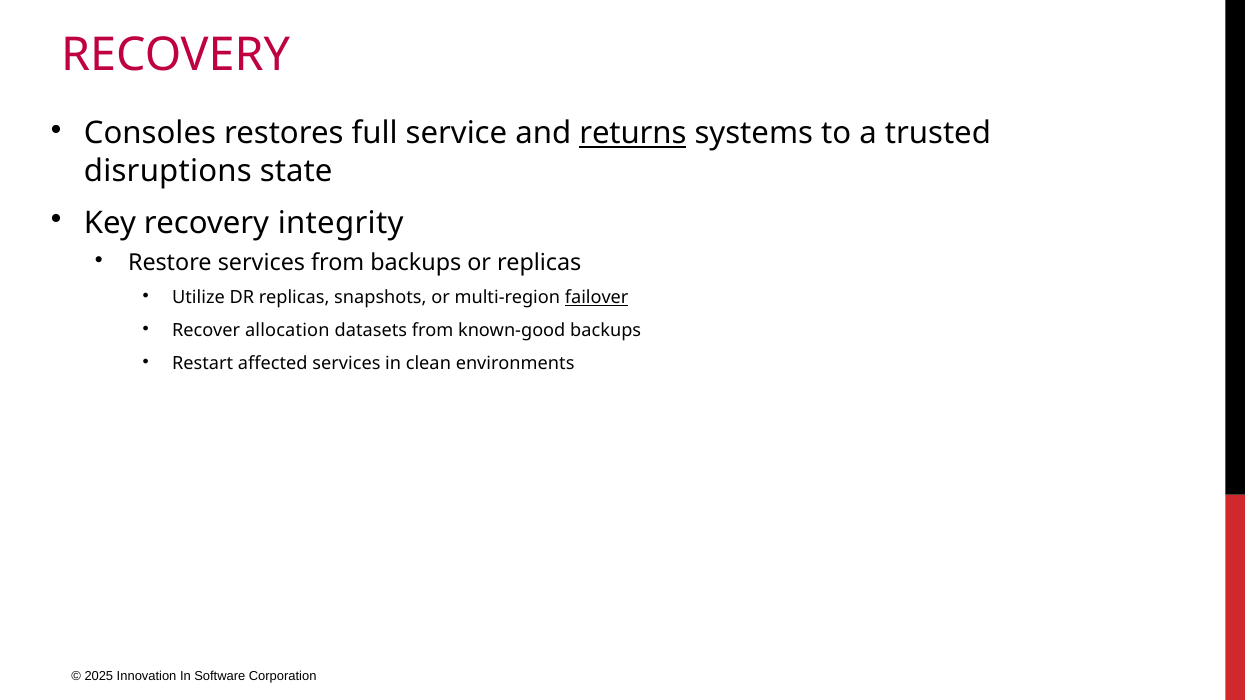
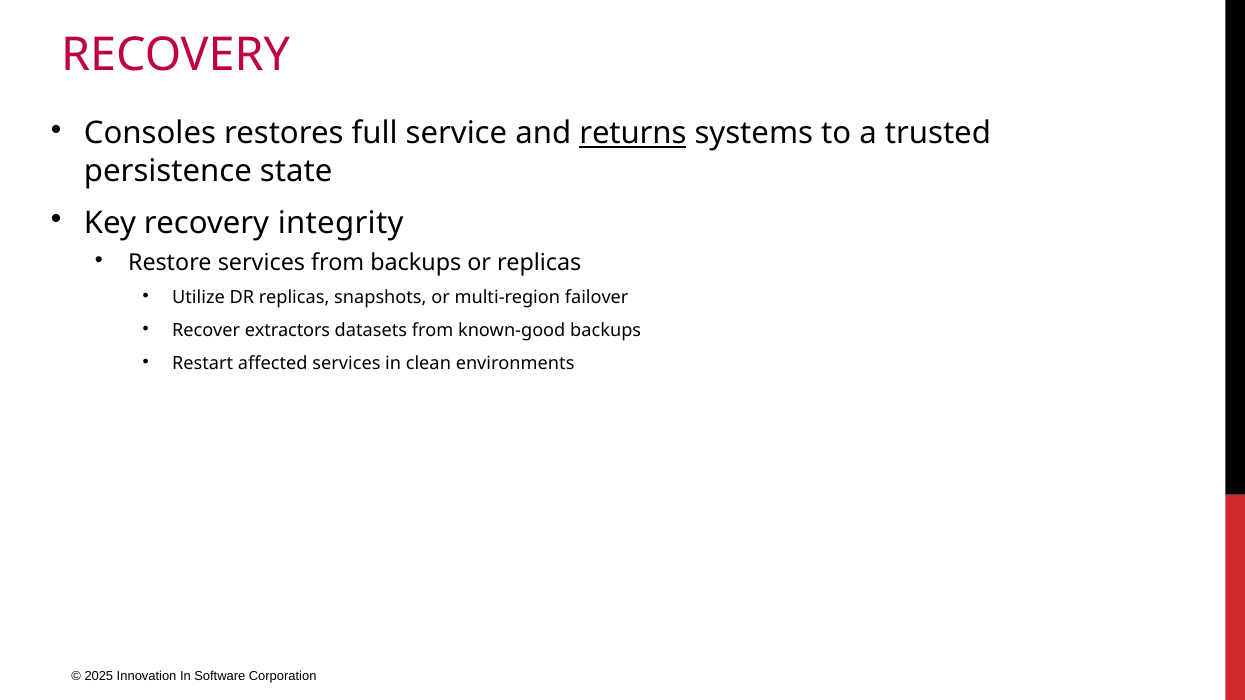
disruptions: disruptions -> persistence (168, 171)
failover underline: present -> none (597, 298)
allocation: allocation -> extractors (287, 331)
